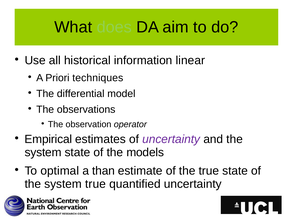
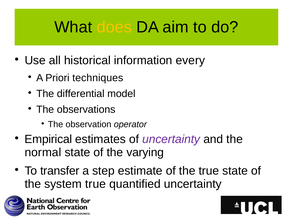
does colour: light green -> yellow (114, 27)
linear: linear -> every (190, 60)
system: system -> normal (43, 152)
models: models -> varying (145, 152)
optimal: optimal -> transfer (60, 171)
than: than -> step (103, 171)
